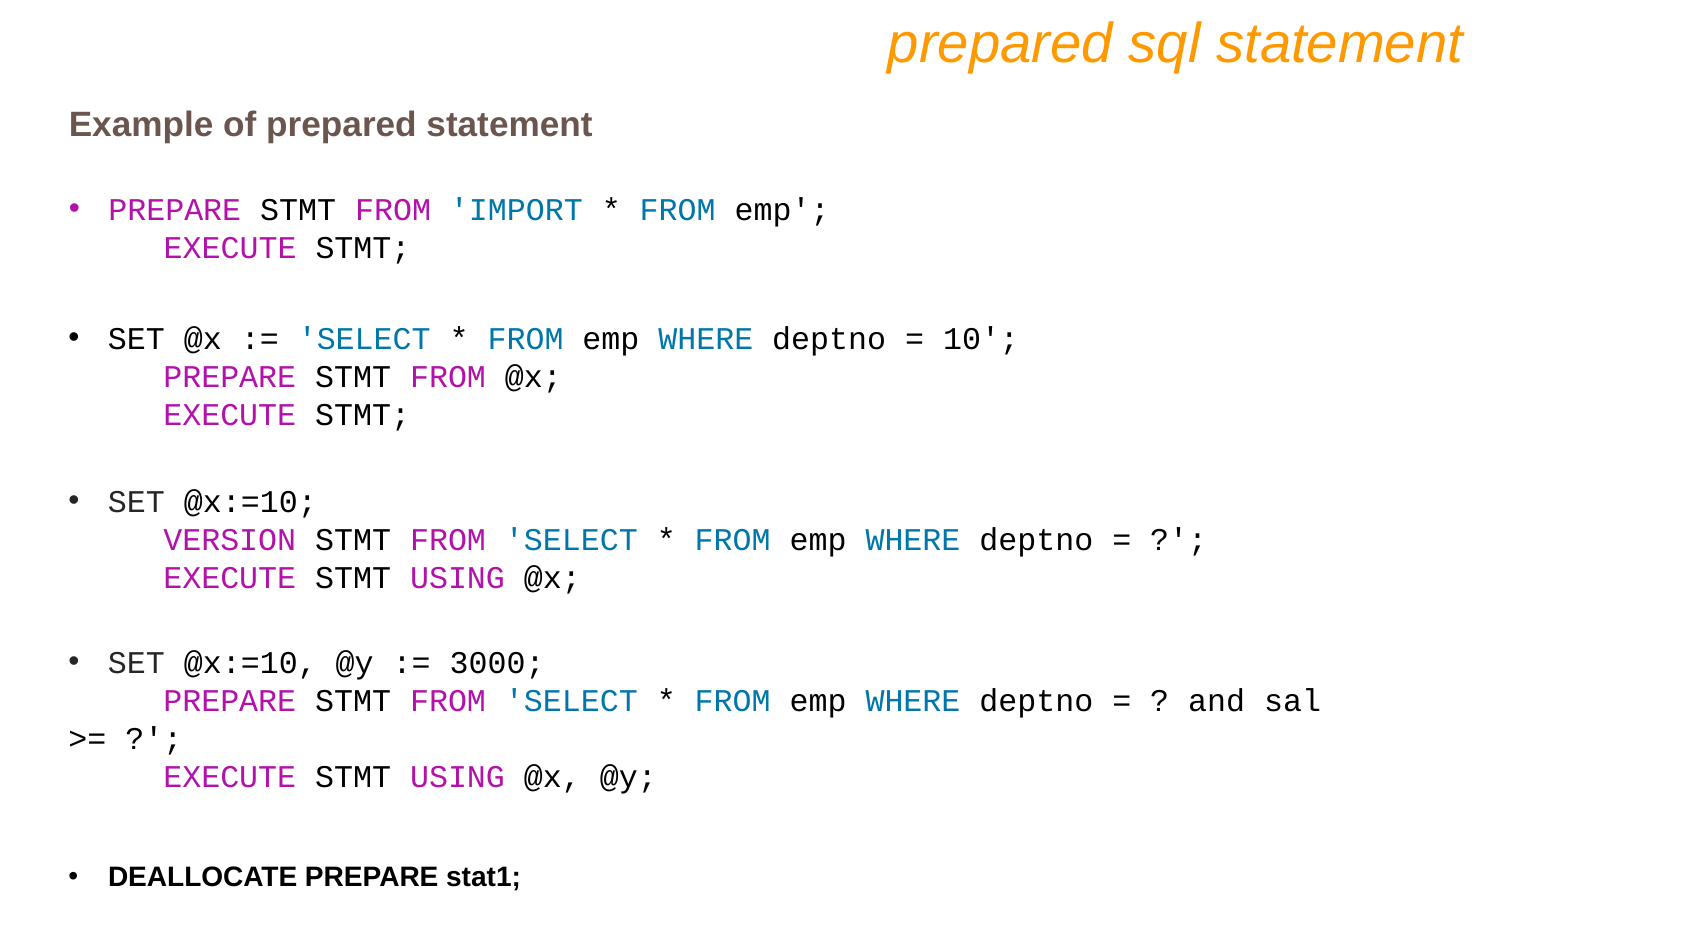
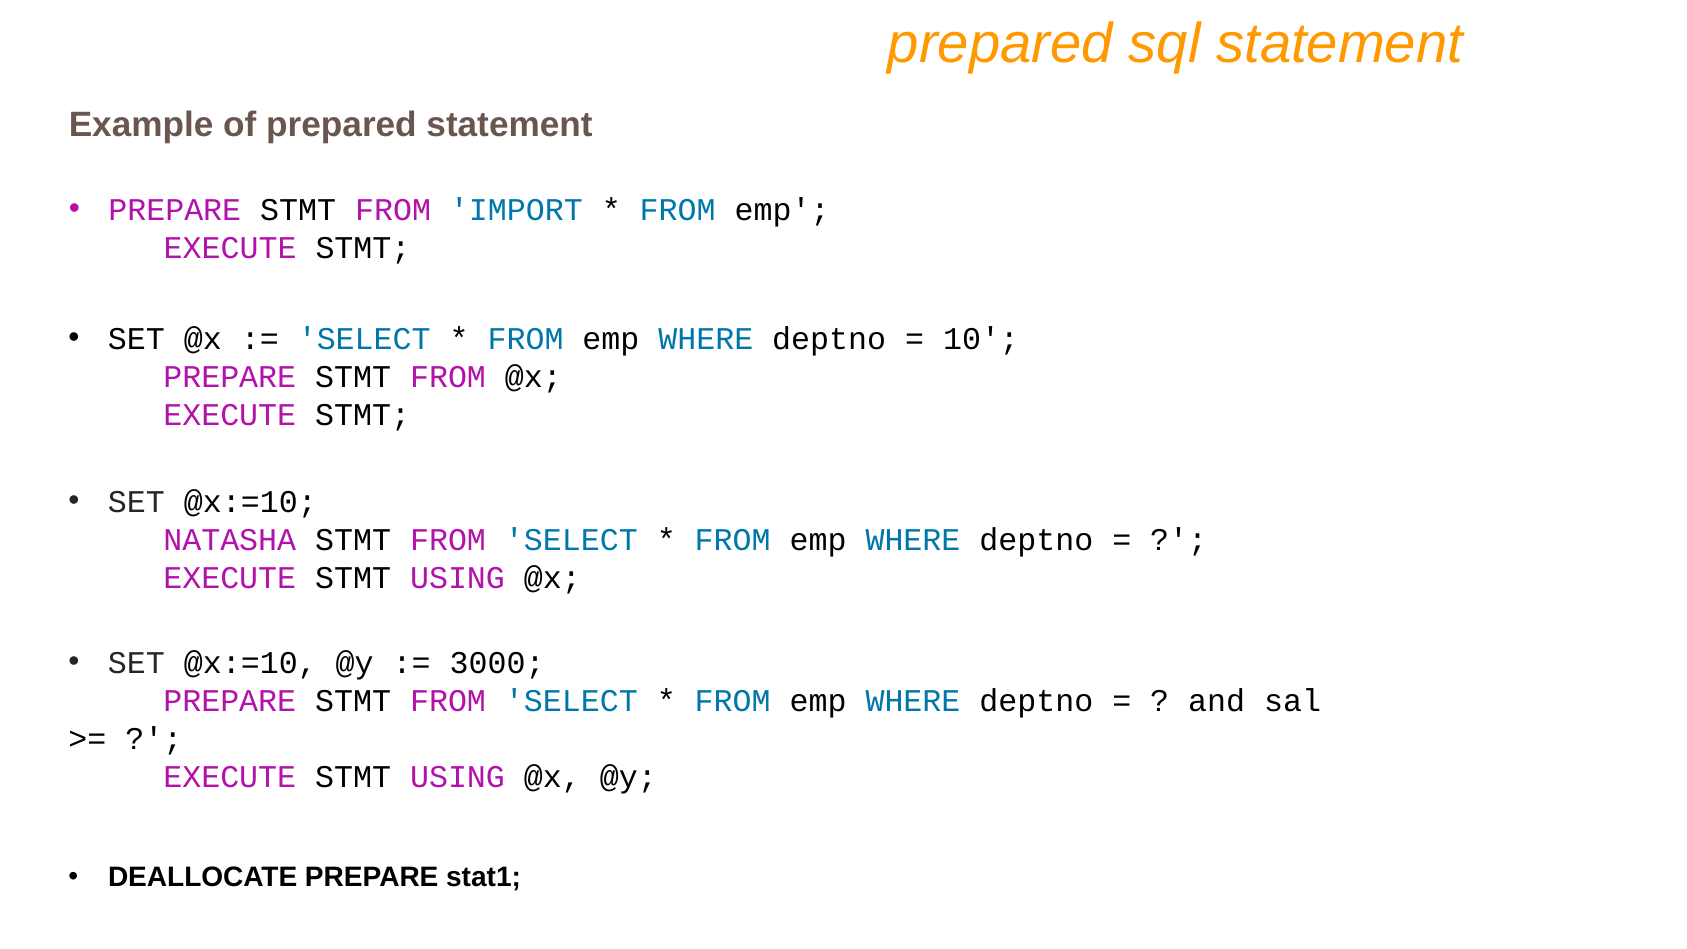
VERSION: VERSION -> NATASHA (230, 540)
